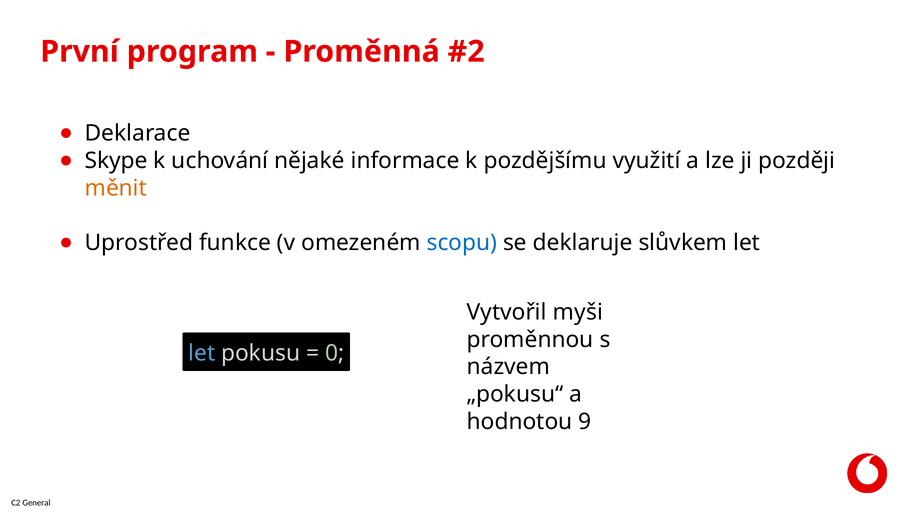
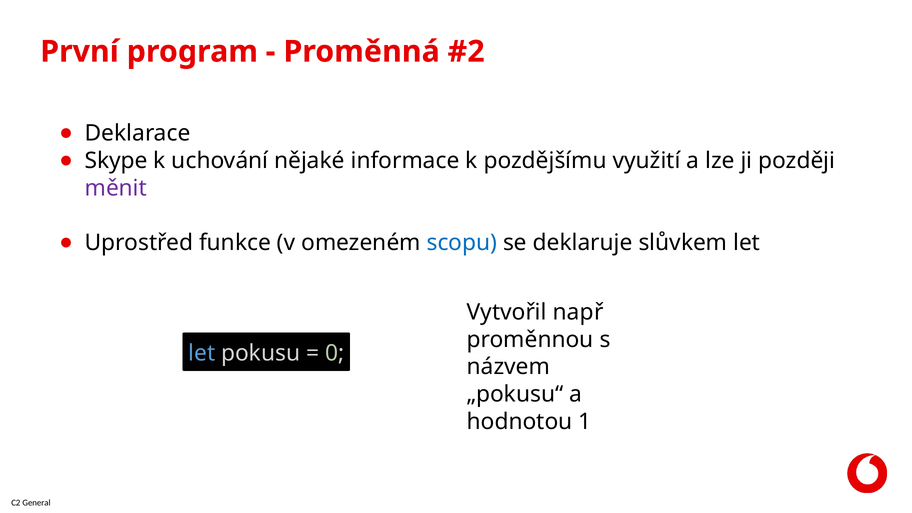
měnit colour: orange -> purple (116, 188)
myši: myši -> např (578, 312)
9: 9 -> 1 (585, 422)
